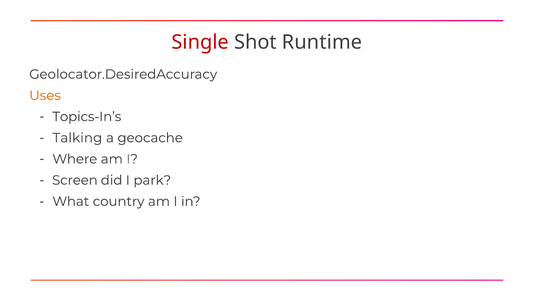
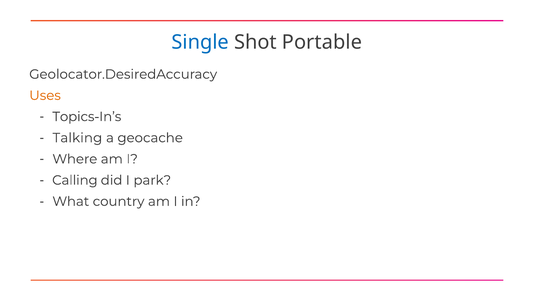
Single colour: red -> blue (200, 42)
Runtime: Runtime -> Portable (322, 42)
Screen: Screen -> Calling (75, 180)
